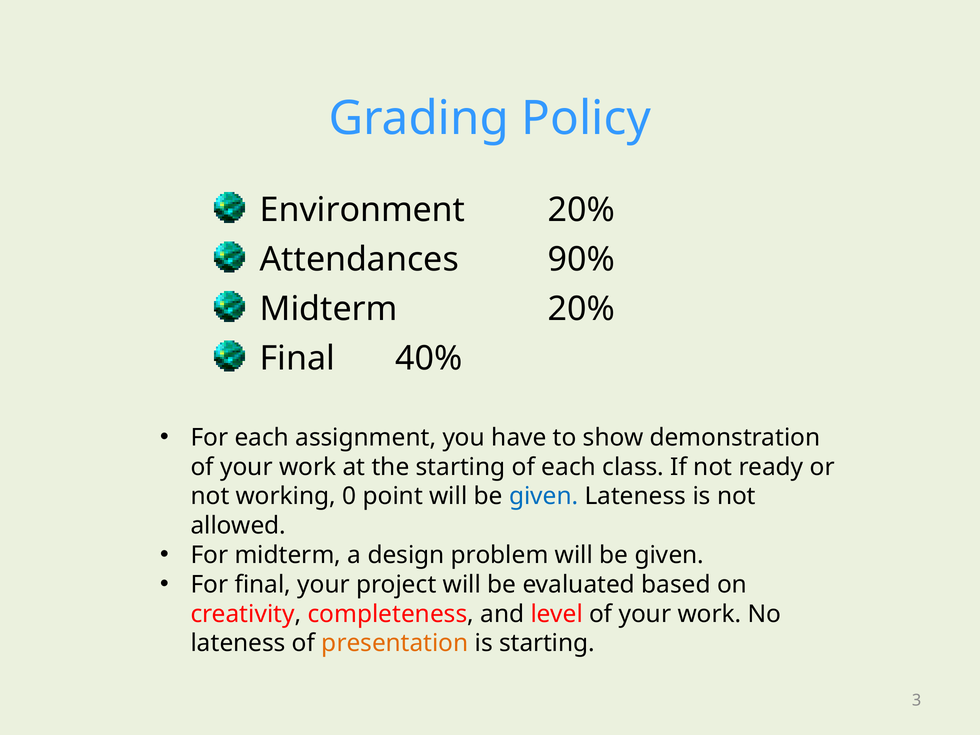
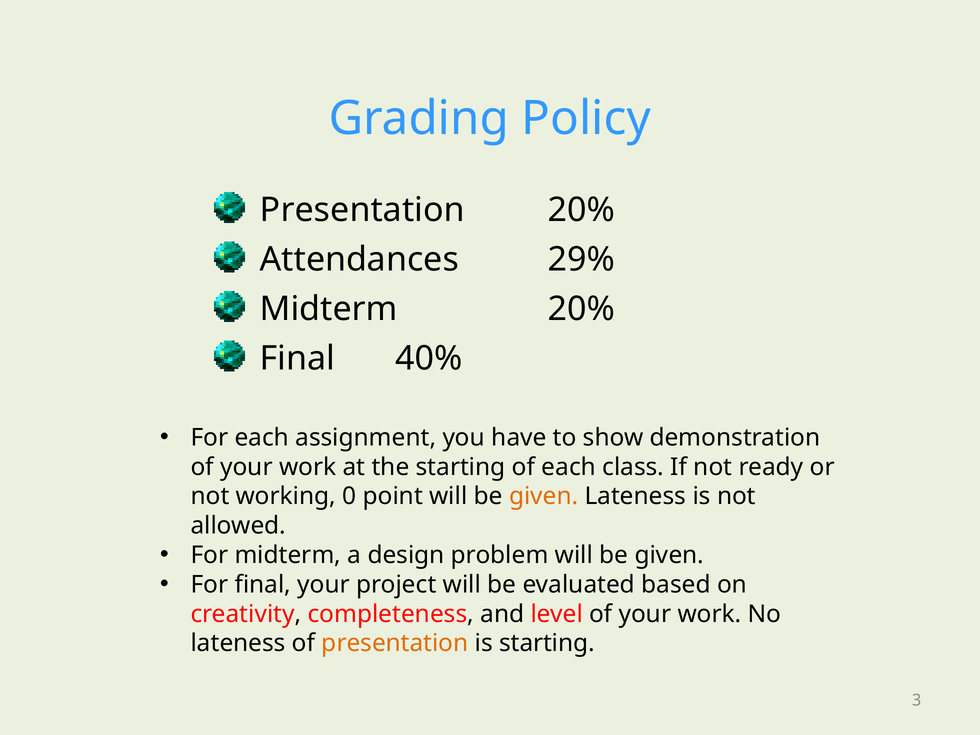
Environment: Environment -> Presentation (362, 210)
90%: 90% -> 29% (581, 260)
given colour: blue -> orange (544, 496)
